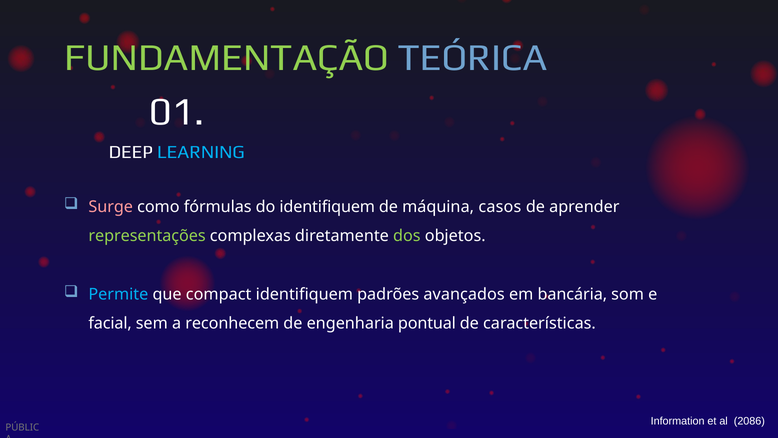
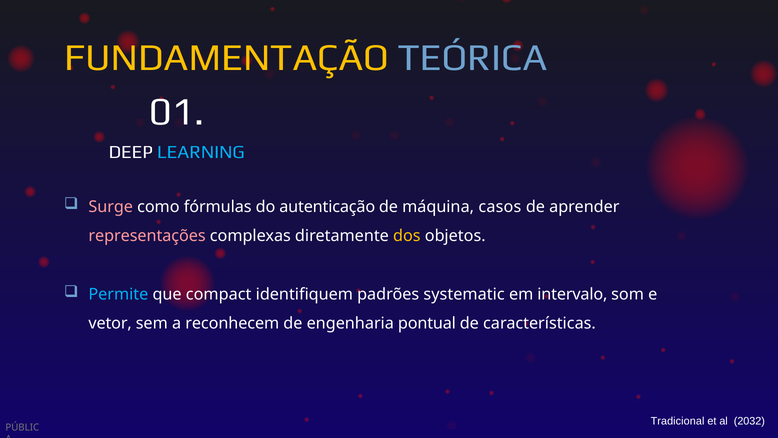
FUNDAMENTAÇÃO colour: light green -> yellow (227, 58)
do identifiquem: identifiquem -> autenticação (327, 207)
representações colour: light green -> pink (147, 236)
dos colour: light green -> yellow (407, 236)
avançados: avançados -> systematic (464, 294)
bancária: bancária -> intervalo (572, 294)
facial: facial -> vetor (110, 323)
Information: Information -> Tradicional (678, 421)
2086: 2086 -> 2032 (749, 421)
